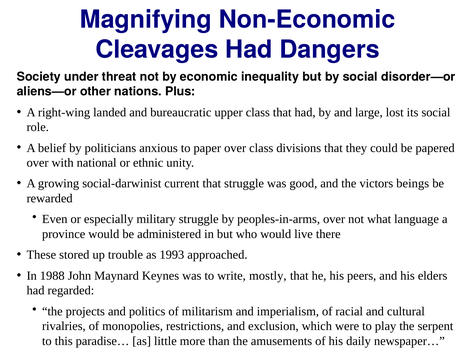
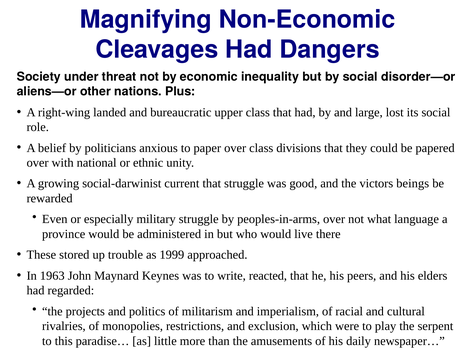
1993: 1993 -> 1999 (172, 255)
1988: 1988 -> 1963 (52, 276)
mostly: mostly -> reacted (268, 276)
